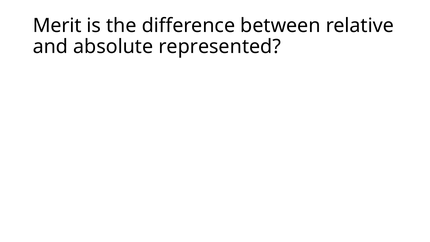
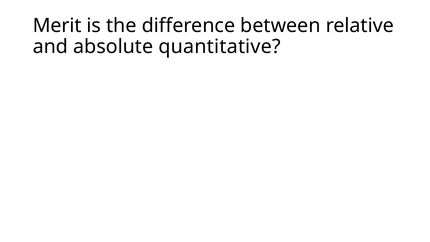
represented: represented -> quantitative (220, 47)
